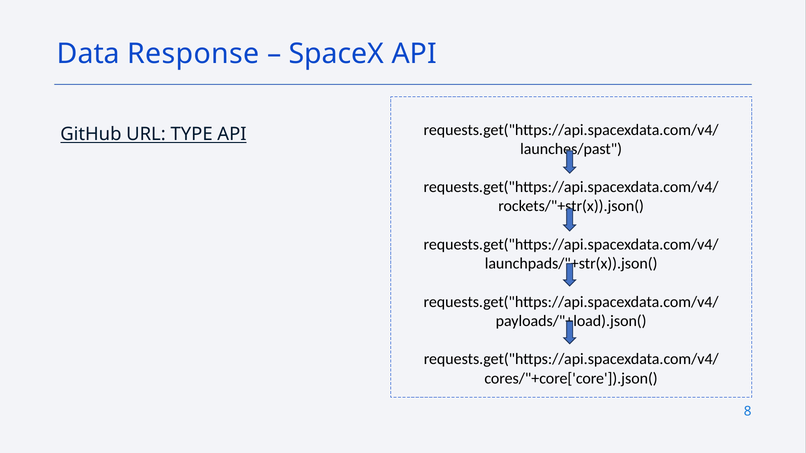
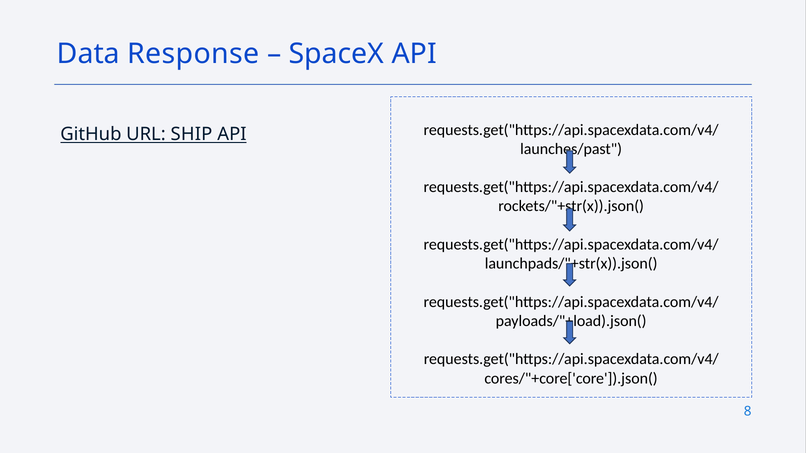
TYPE: TYPE -> SHIP (192, 134)
